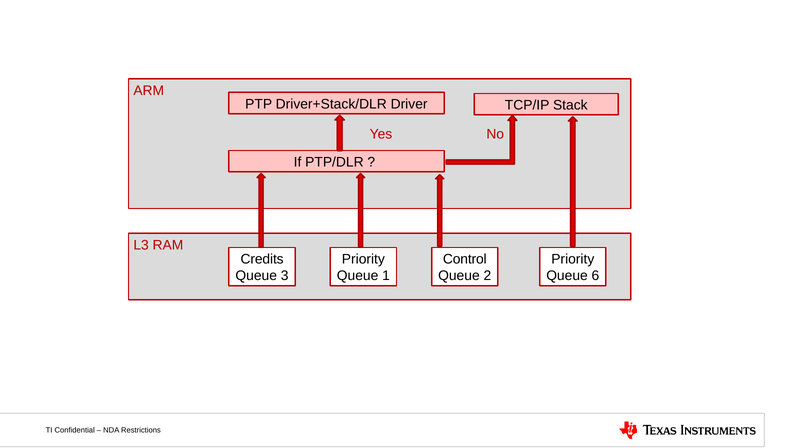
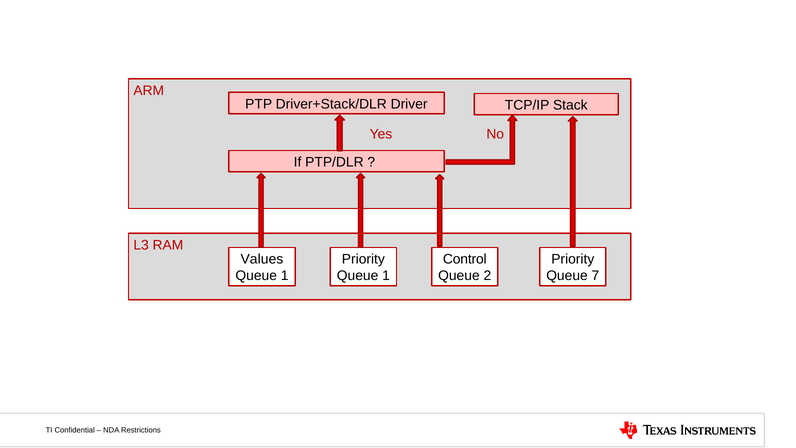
Credits: Credits -> Values (262, 259)
3: 3 -> 1 (285, 276)
6: 6 -> 7 (595, 276)
